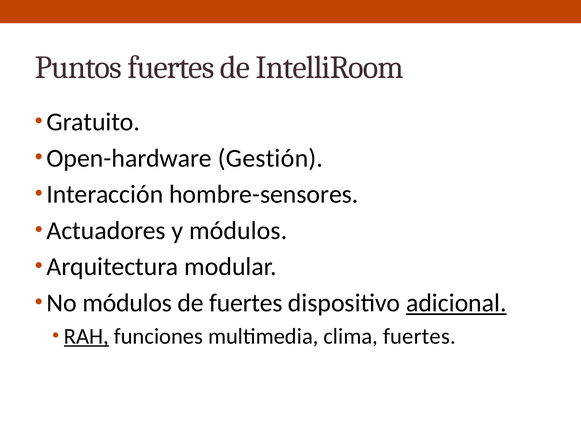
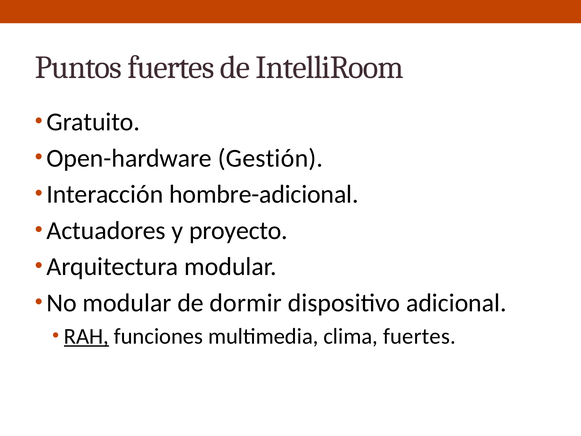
hombre-sensores: hombre-sensores -> hombre-adicional (264, 194)
y módulos: módulos -> proyecto (238, 230)
No módulos: módulos -> modular (127, 303)
de fuertes: fuertes -> dormir (246, 303)
adicional underline: present -> none (456, 303)
